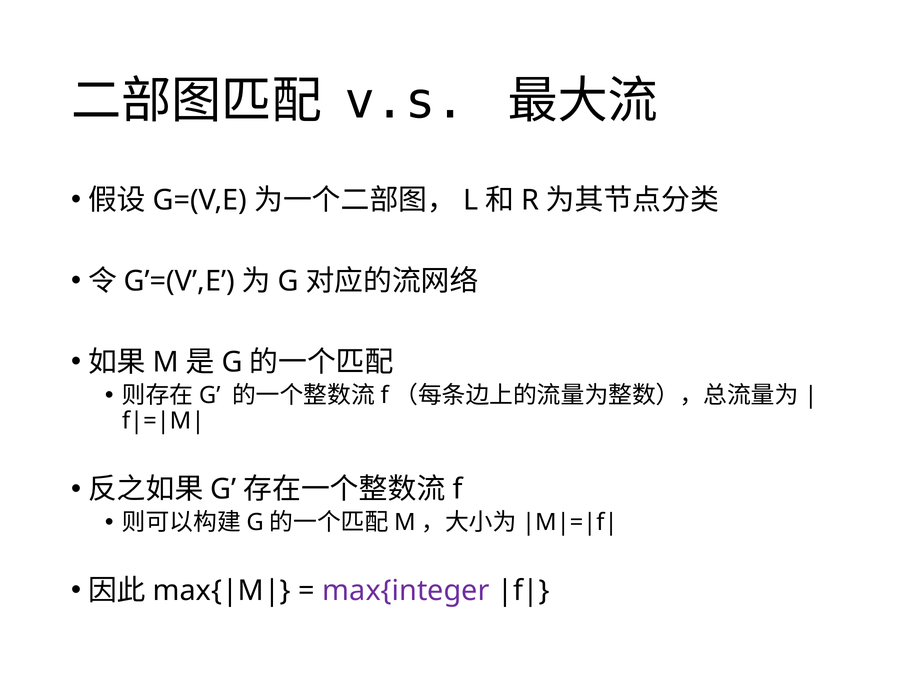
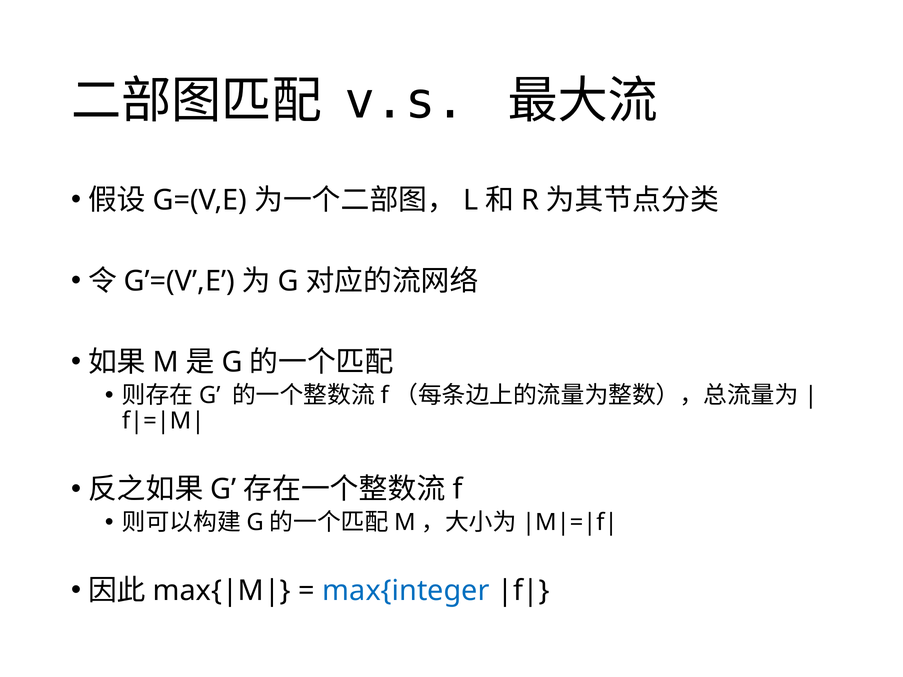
max{integer colour: purple -> blue (406, 591)
